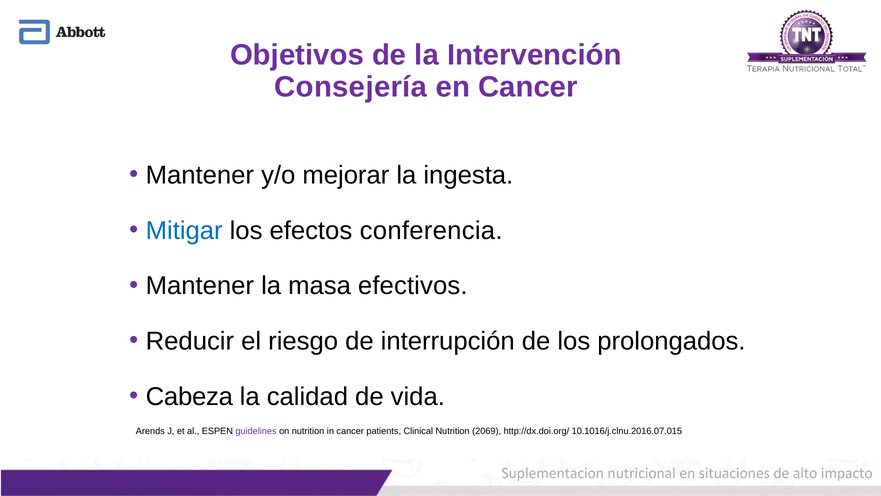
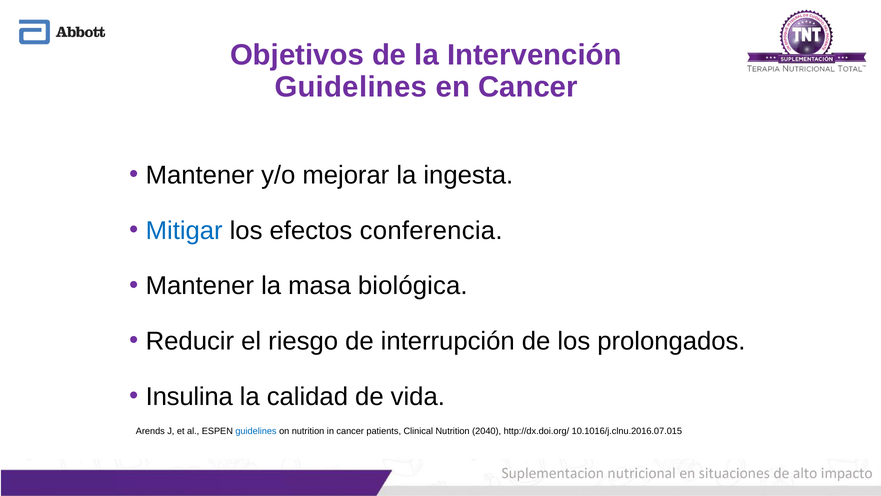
Consejería: Consejería -> Guidelines (351, 87)
efectivos: efectivos -> biológica (413, 286)
Cabeza: Cabeza -> Insulina (189, 396)
guidelines colour: purple -> blue (256, 431)
2069: 2069 -> 2040 (487, 431)
